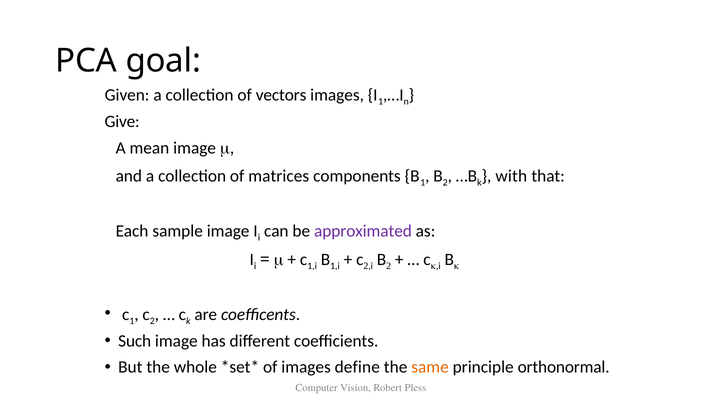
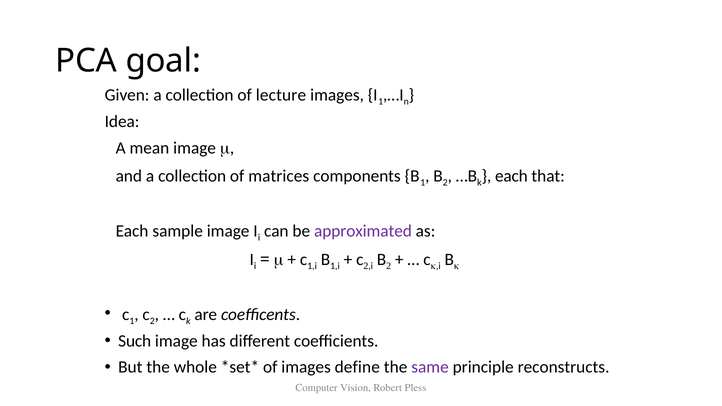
vectors: vectors -> lecture (281, 95)
Give: Give -> Idea (122, 122)
with: with -> each (511, 176)
same colour: orange -> purple (430, 367)
orthonormal: orthonormal -> reconstructs (564, 367)
